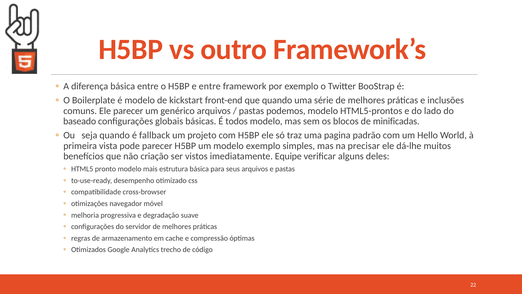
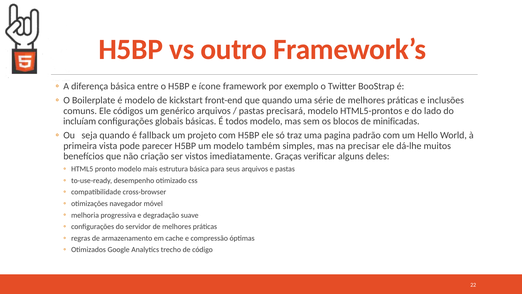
e entre: entre -> ícone (210, 86)
Ele parecer: parecer -> códigos (128, 111)
podemos: podemos -> precisará (286, 111)
baseado: baseado -> incluíam (80, 121)
modelo exemplo: exemplo -> também (263, 146)
Equipe: Equipe -> Graças (288, 156)
